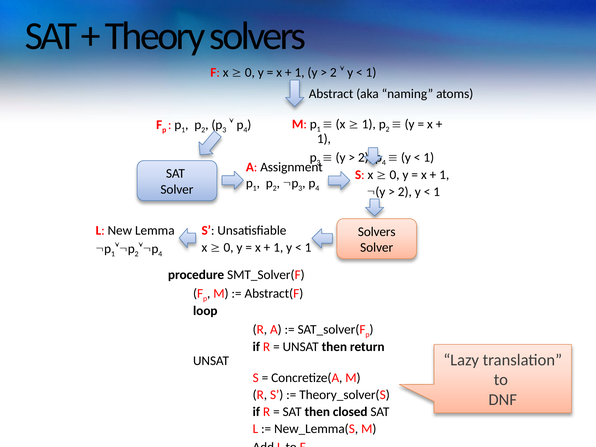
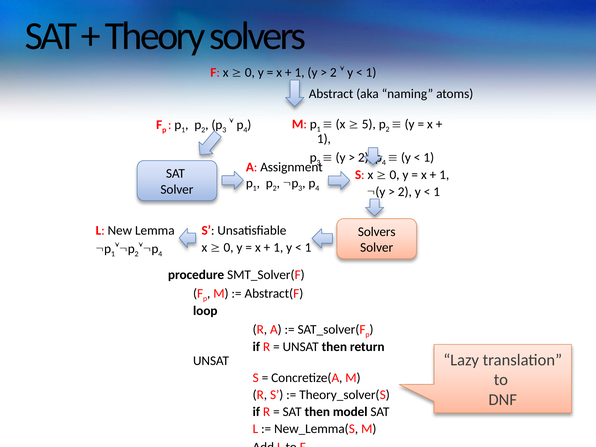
1: 1 -> 5 (369, 124)
closed: closed -> model (350, 412)
